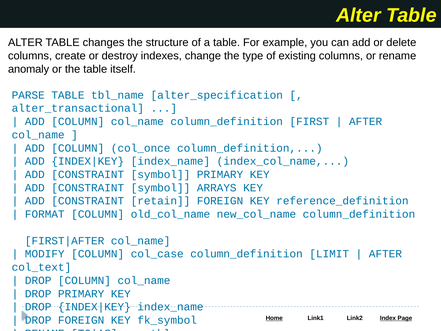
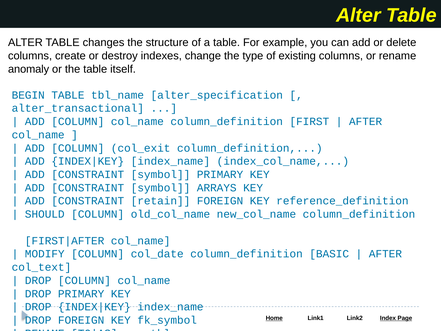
PARSE: PARSE -> BEGIN (28, 95)
col_once: col_once -> col_exit (141, 148)
FORMAT: FORMAT -> SHOULD (45, 214)
col_case: col_case -> col_date (157, 254)
LIMIT: LIMIT -> BASIC (329, 254)
